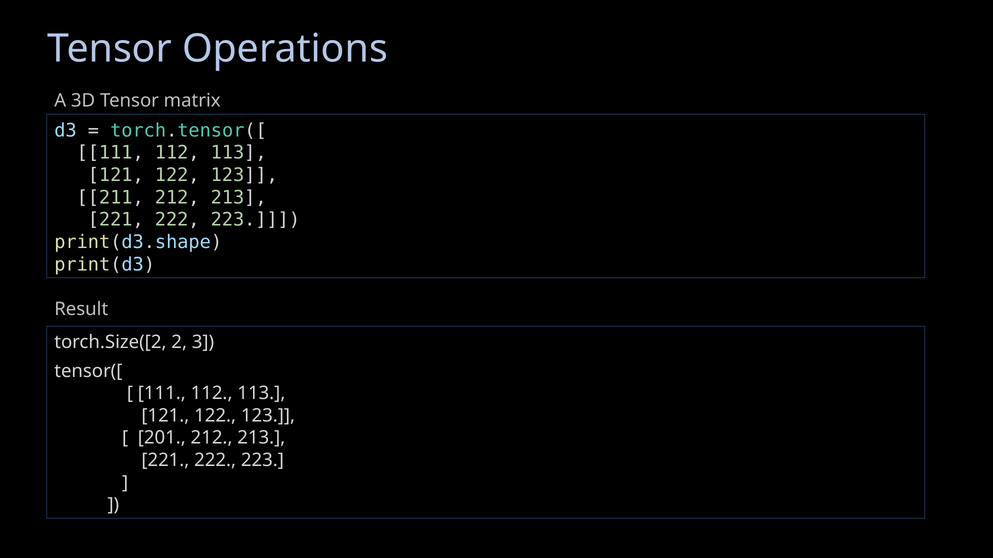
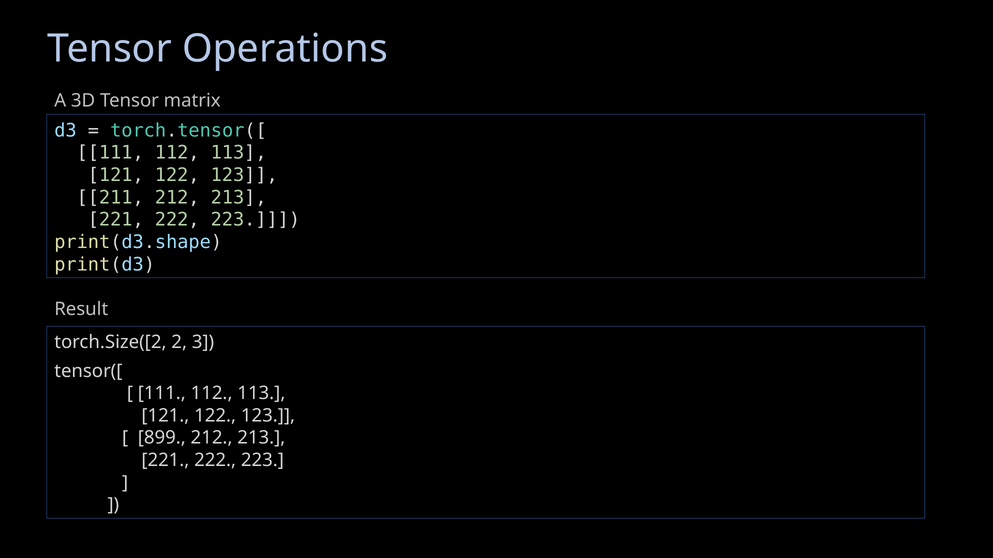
201: 201 -> 899 (162, 438)
